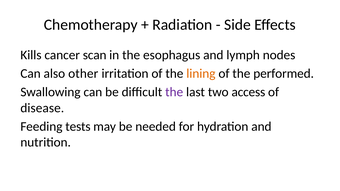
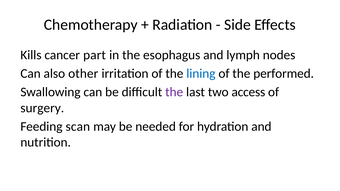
scan: scan -> part (95, 55)
lining colour: orange -> blue (201, 74)
disease: disease -> surgery (42, 108)
tests: tests -> scan (78, 127)
